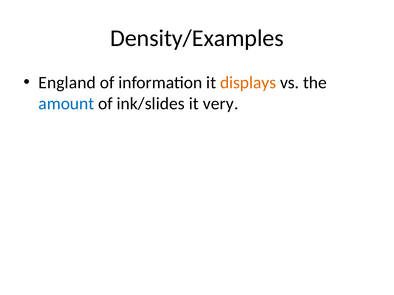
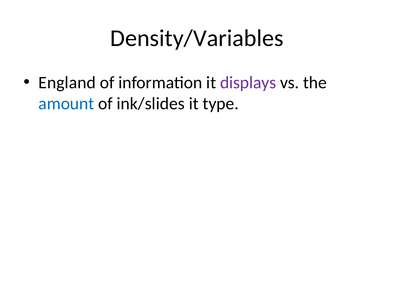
Density/Examples: Density/Examples -> Density/Variables (197, 38)
displays colour: orange -> purple (248, 83)
very: very -> type (221, 104)
